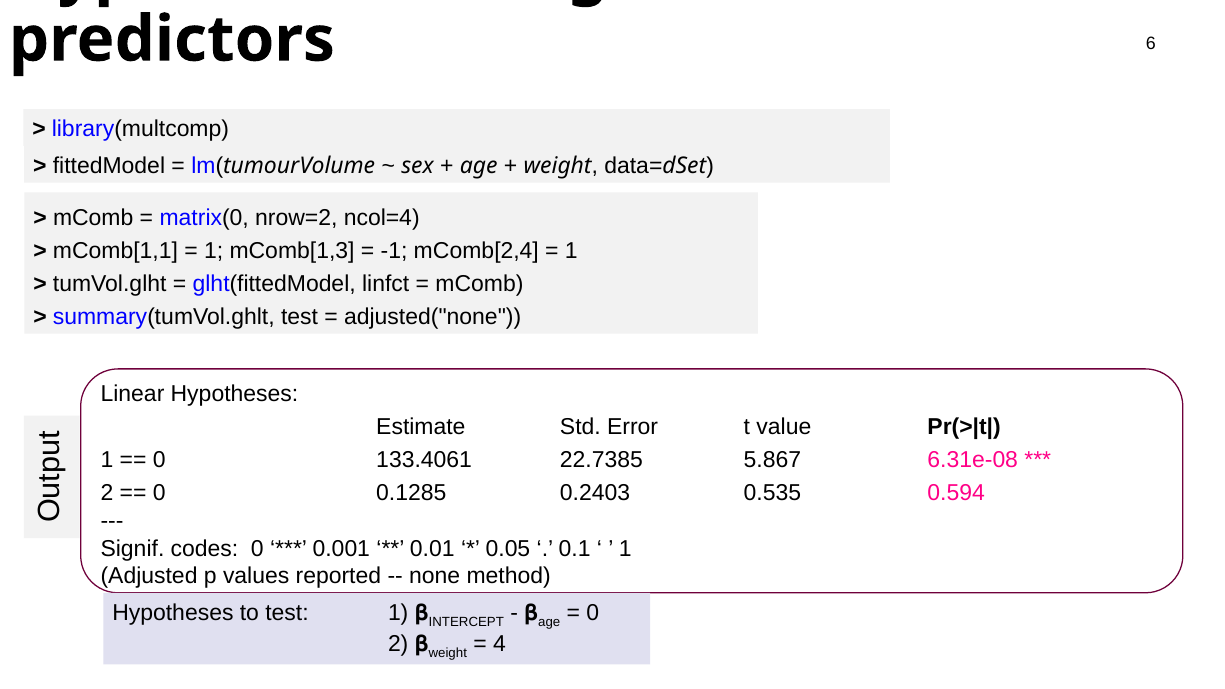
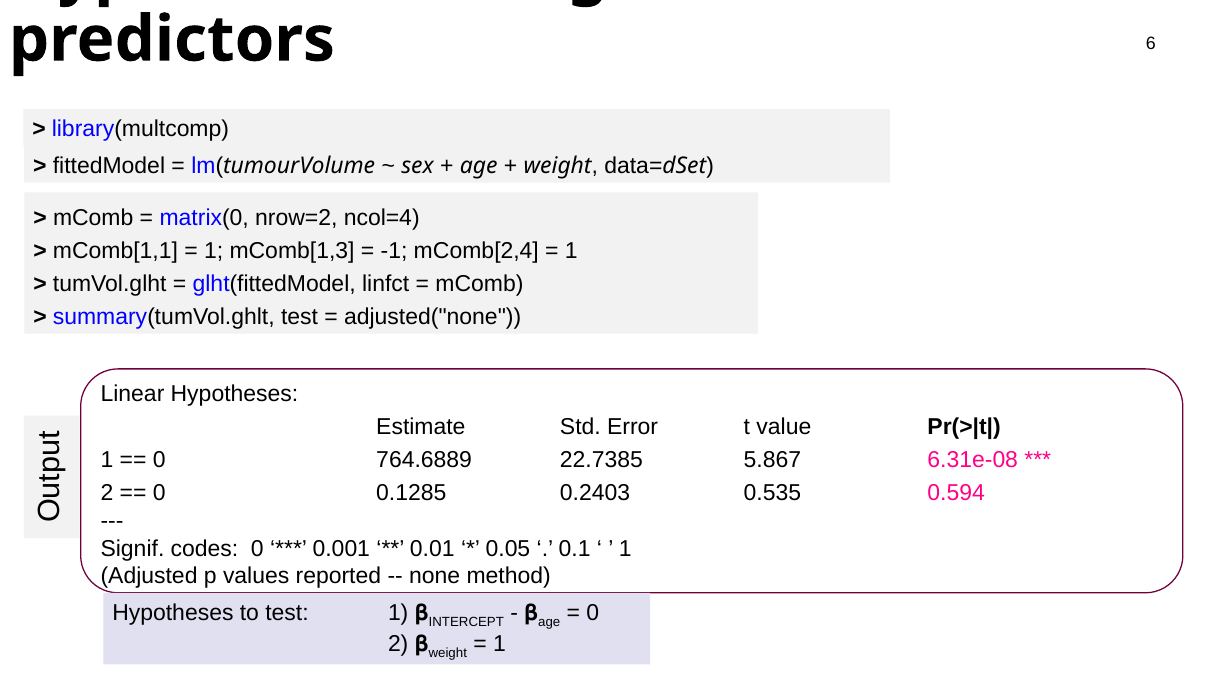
133.4061: 133.4061 -> 764.6889 (424, 460)
4: 4 -> 1 (499, 644)
